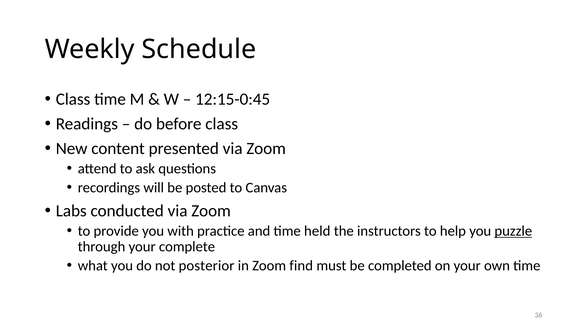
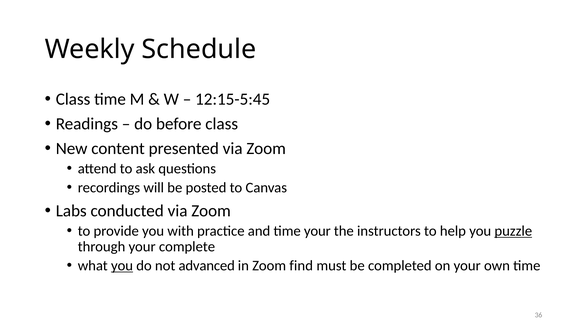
12:15-0:45: 12:15-0:45 -> 12:15-5:45 (233, 99)
time held: held -> your (317, 231)
you underline: none -> present (122, 266)
posterior: posterior -> advanced (207, 266)
